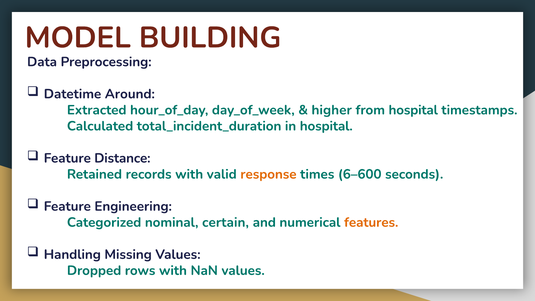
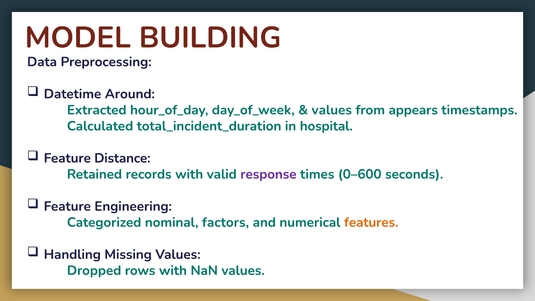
higher: higher -> values (332, 110)
from hospital: hospital -> appears (413, 110)
response colour: orange -> purple (268, 174)
6–600: 6–600 -> 0–600 (360, 174)
certain: certain -> factors (225, 222)
